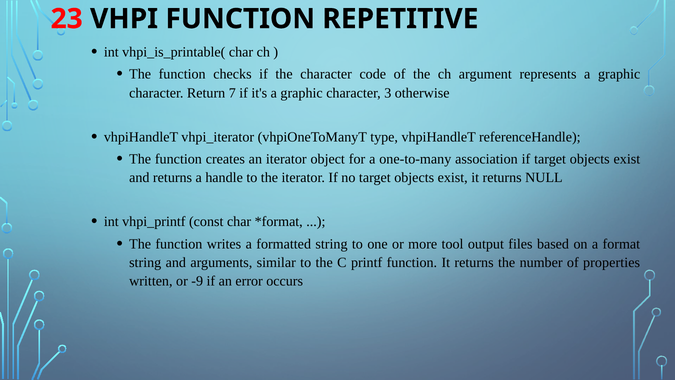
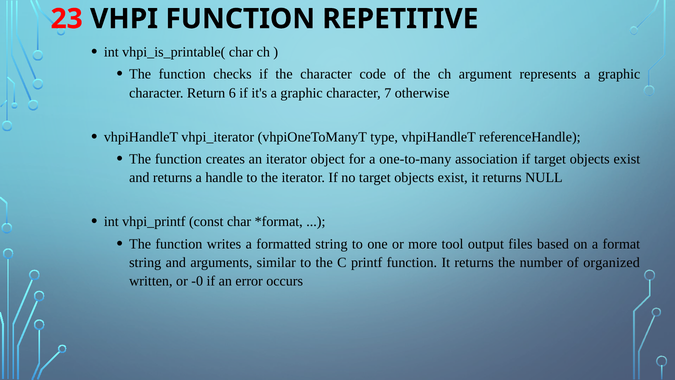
7: 7 -> 6 (232, 93)
3: 3 -> 7 (388, 93)
properties: properties -> organized (612, 262)
-9: -9 -> -0 (197, 281)
